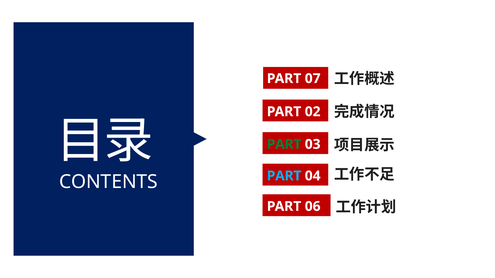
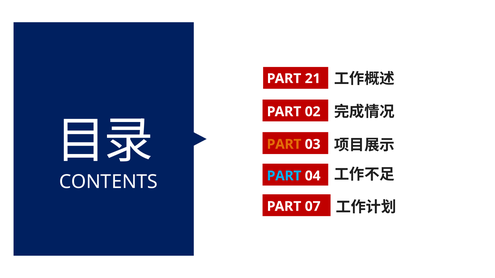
07: 07 -> 21 (313, 79)
PART colour: green -> orange (284, 145)
06: 06 -> 07 (313, 207)
